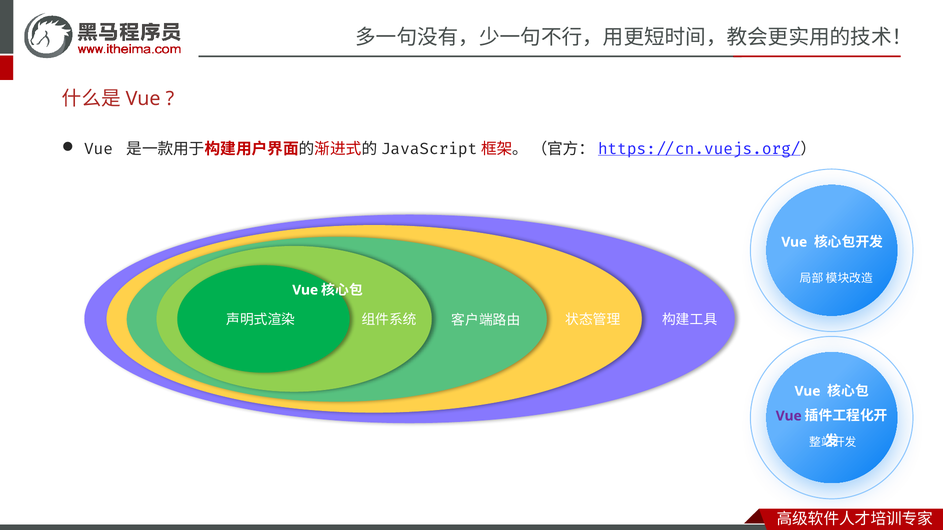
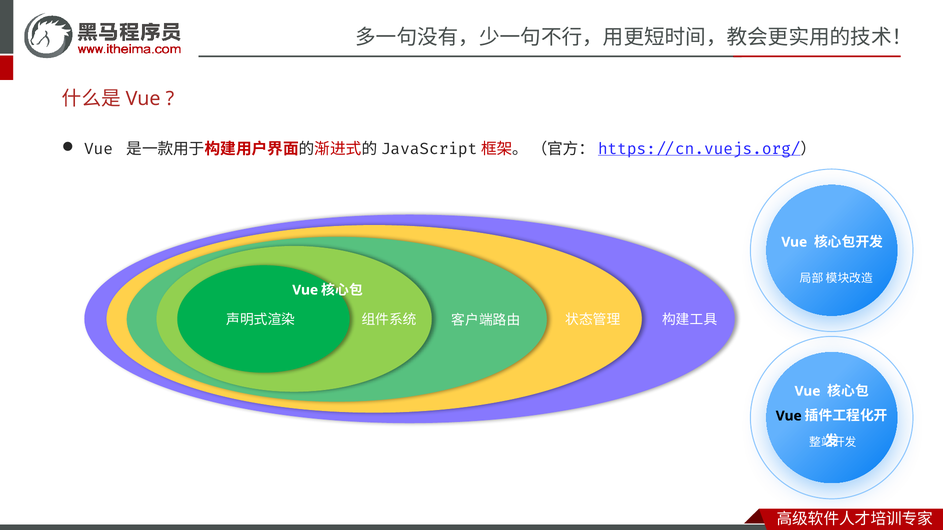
Vue colour: purple -> black (789, 416)
